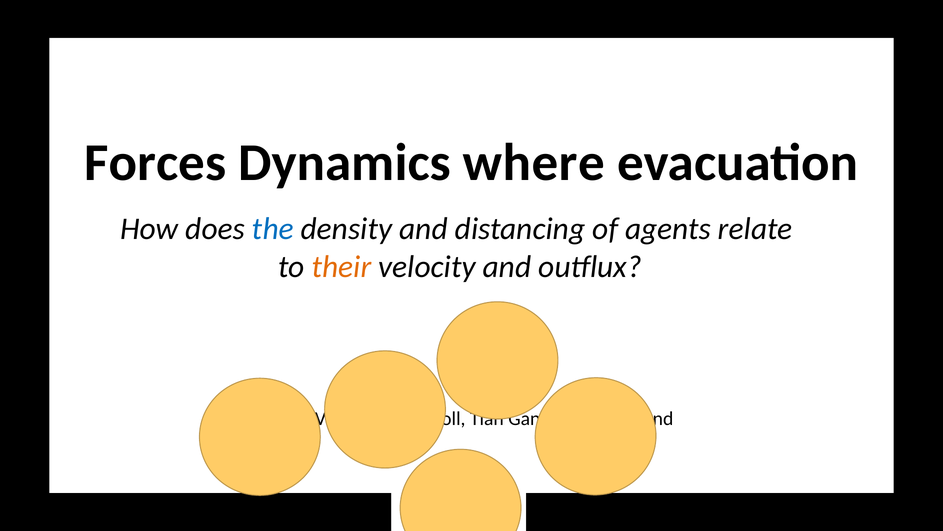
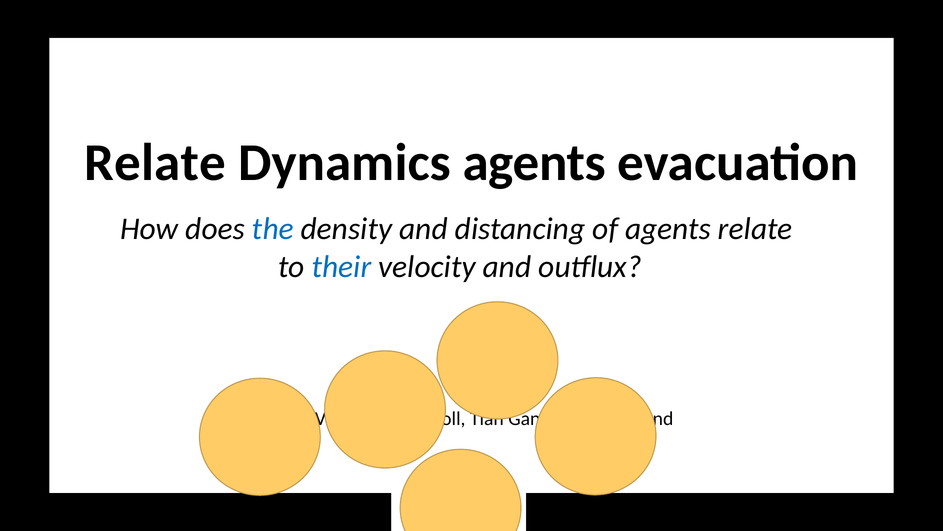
Forces: Forces -> Relate (155, 162)
Dynamics where: where -> agents (534, 162)
their colour: orange -> blue (341, 266)
